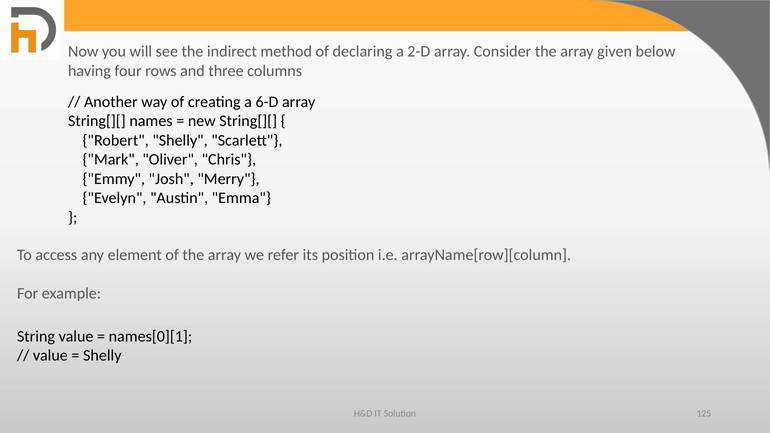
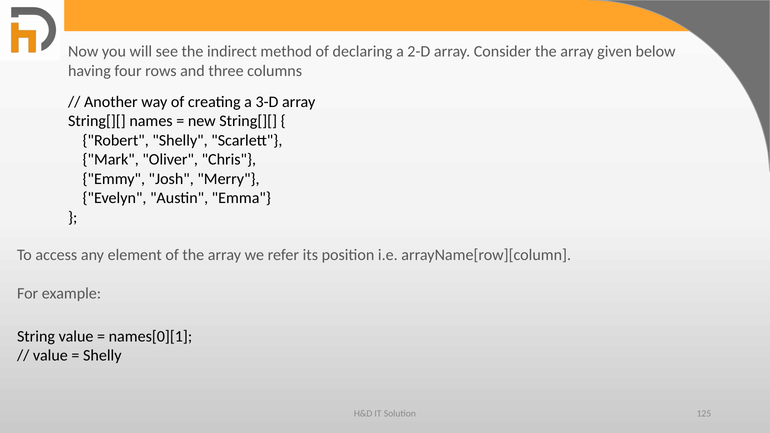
6-D: 6-D -> 3-D (267, 102)
